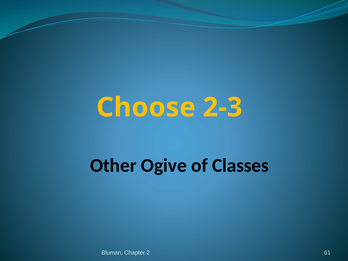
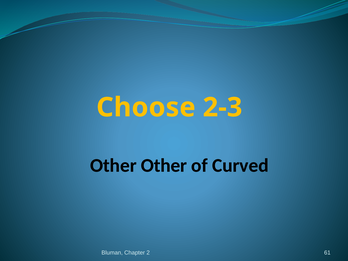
Other Ogive: Ogive -> Other (164, 165)
Classes: Classes -> Curved (240, 165)
